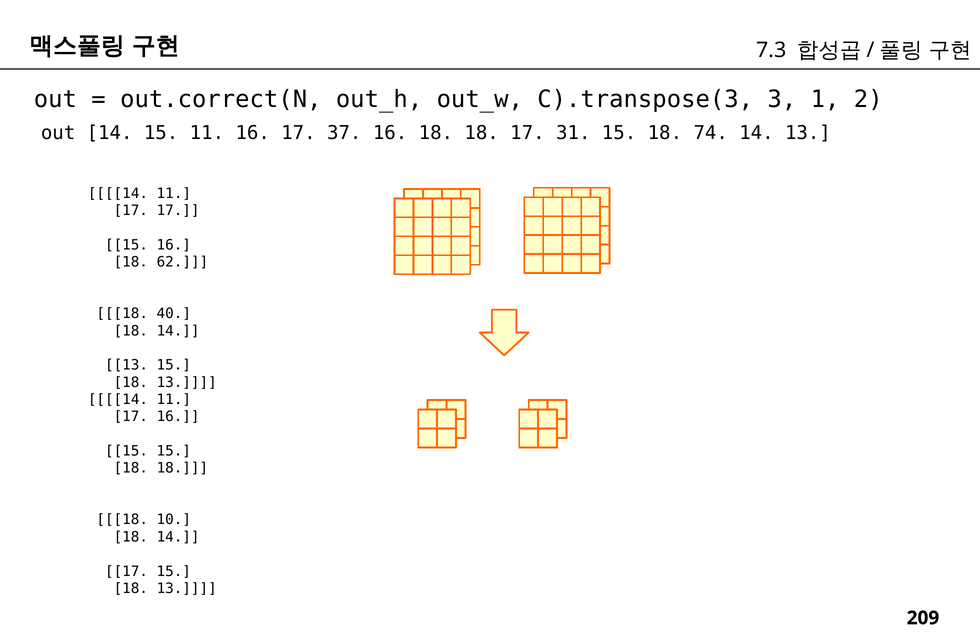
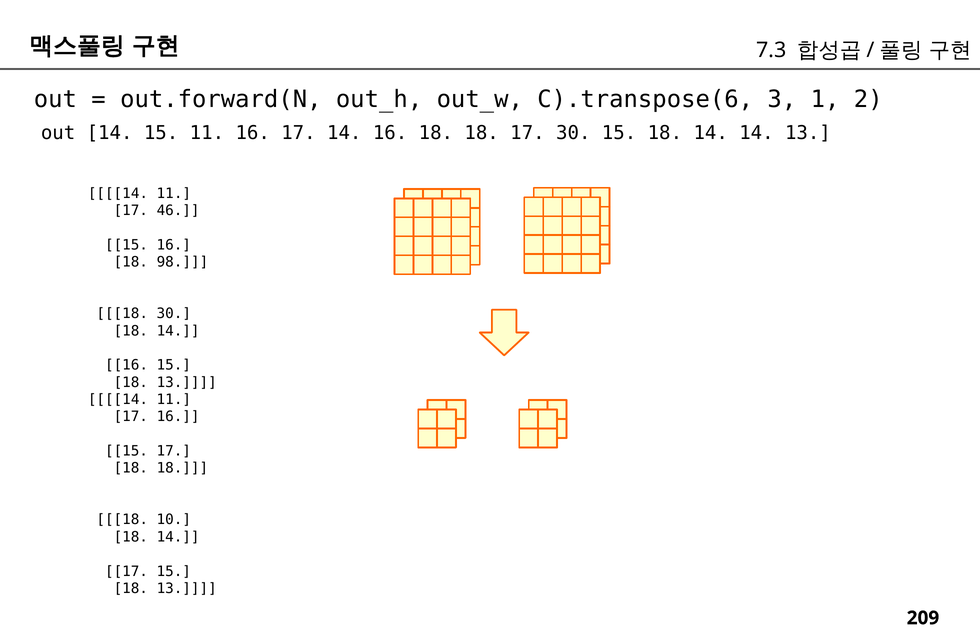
out.correct(N: out.correct(N -> out.forward(N (221, 99)
C).transpose(3: C).transpose(3 -> C).transpose(6 (645, 99)
17 37: 37 -> 14 (344, 133)
17 31: 31 -> 30 (573, 133)
15 18 74: 74 -> 14 (711, 133)
17 17: 17 -> 46 (178, 211)
62: 62 -> 98 (182, 262)
18 40: 40 -> 30 (174, 314)
13: 13 -> 16 (127, 365)
15 15: 15 -> 17 (174, 451)
